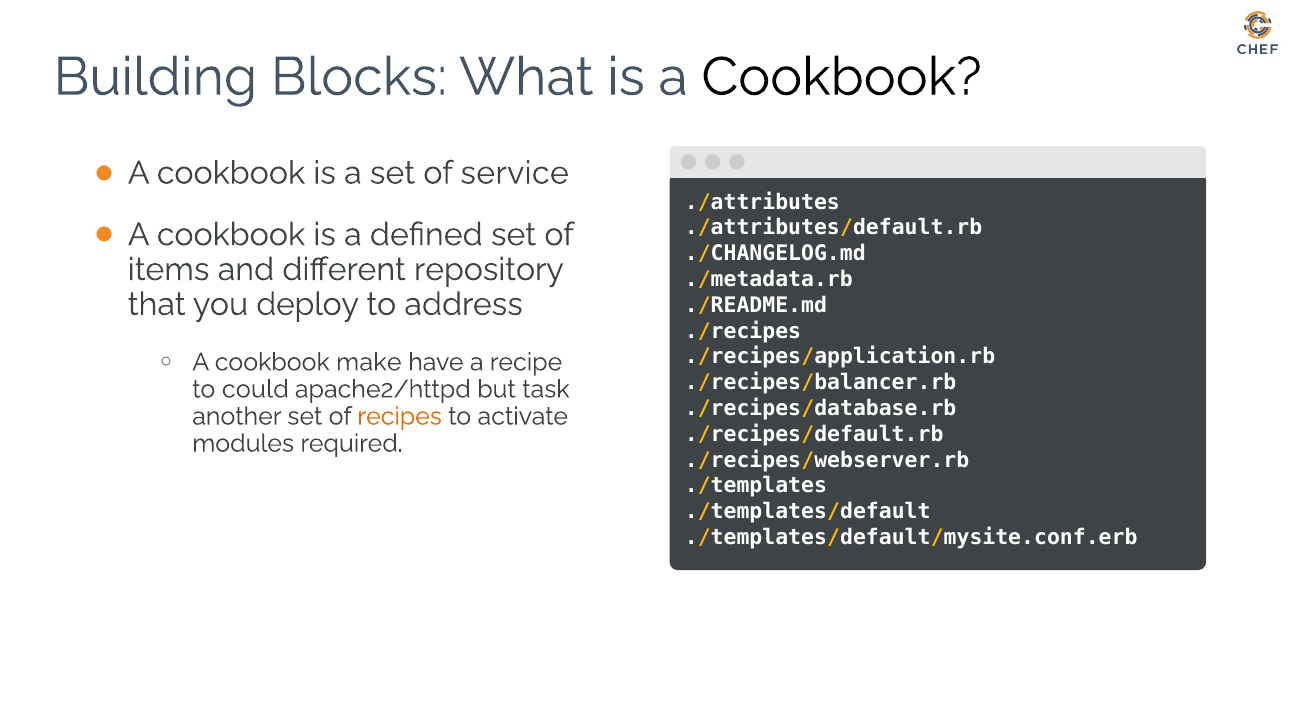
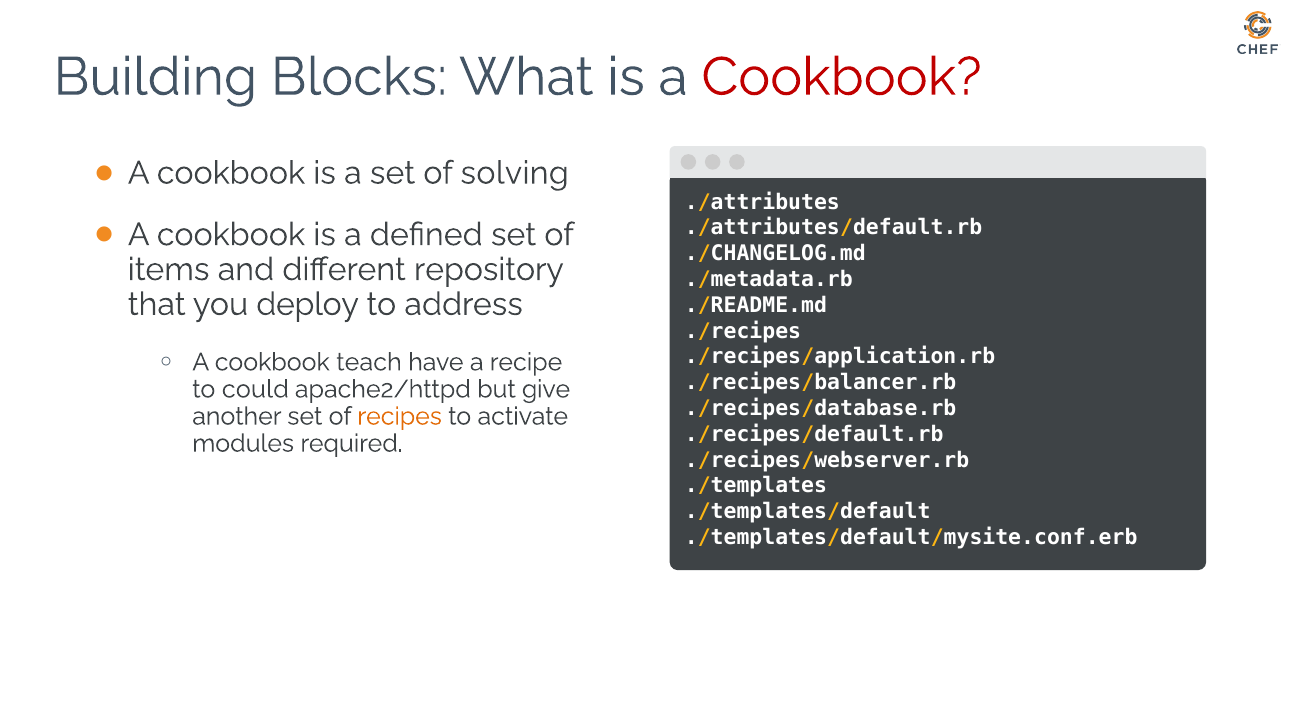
Cookbook colour: black -> red (842, 77)
service: service -> solving (515, 173)
make: make -> teach (369, 362)
task: task -> give (546, 389)
